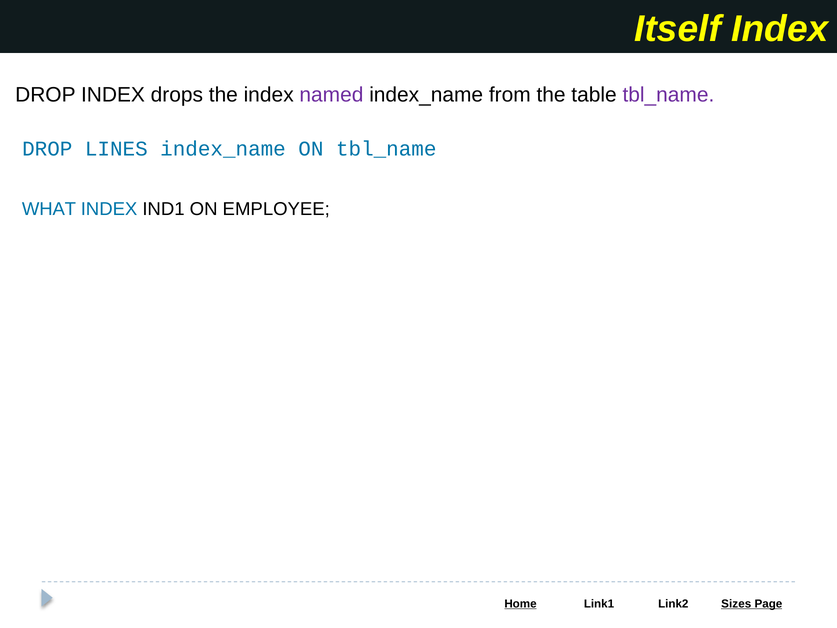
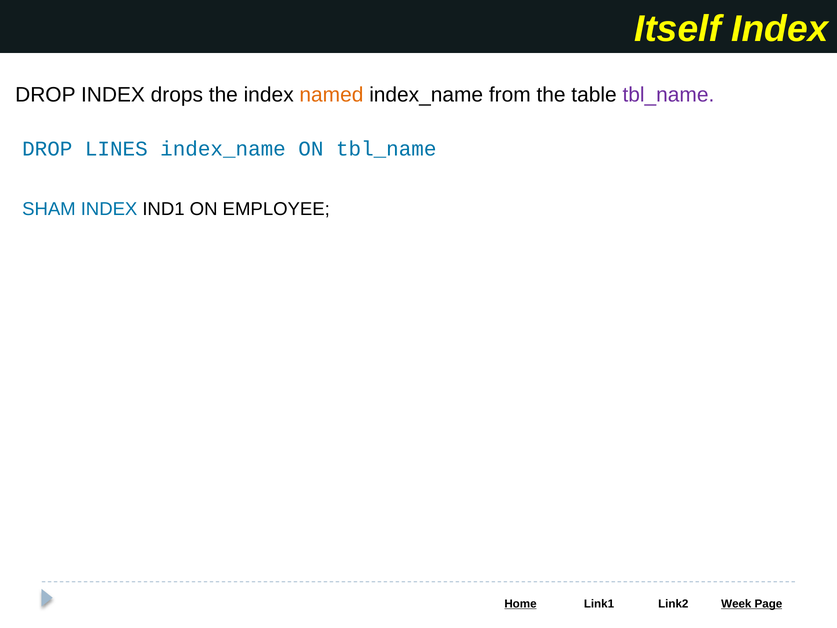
named colour: purple -> orange (331, 95)
WHAT: WHAT -> SHAM (49, 209)
Sizes: Sizes -> Week (736, 603)
